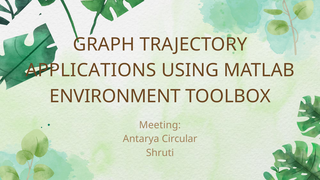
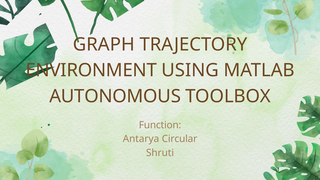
APPLICATIONS: APPLICATIONS -> ENVIRONMENT (91, 70)
ENVIRONMENT: ENVIRONMENT -> AUTONOMOUS (115, 96)
Meeting: Meeting -> Function (160, 125)
